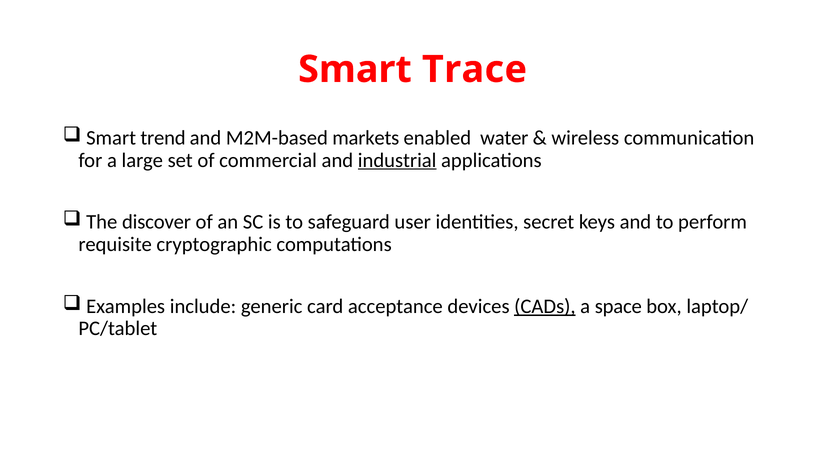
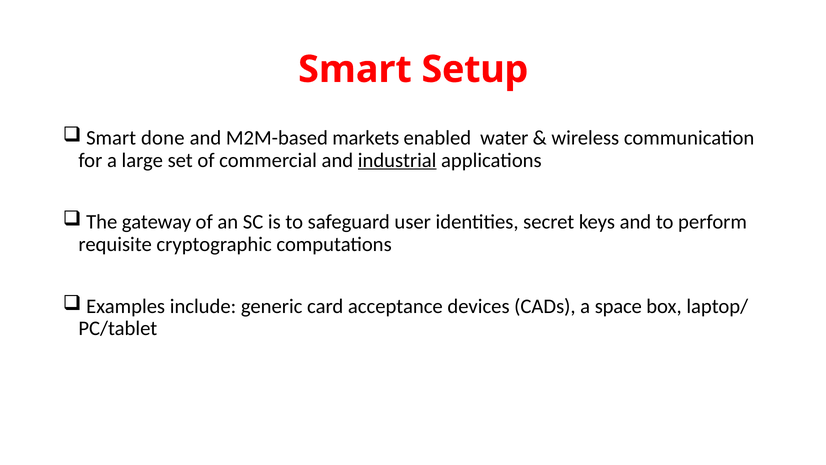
Trace: Trace -> Setup (475, 69)
trend: trend -> done (163, 138)
discover: discover -> gateway (157, 222)
CADs underline: present -> none (545, 306)
